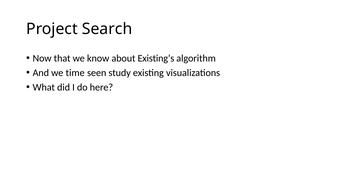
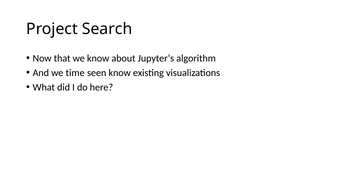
Existing’s: Existing’s -> Jupyter’s (156, 58)
seen study: study -> know (120, 73)
